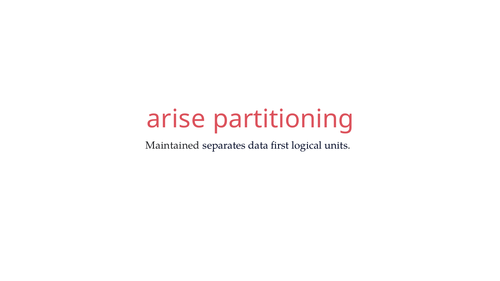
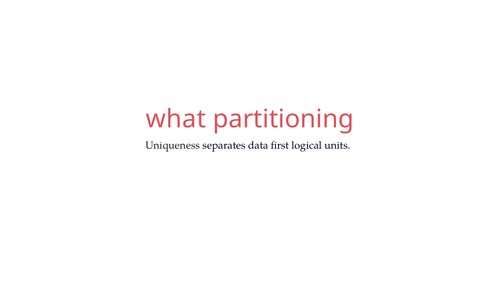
arise: arise -> what (176, 119)
Maintained: Maintained -> Uniqueness (173, 146)
